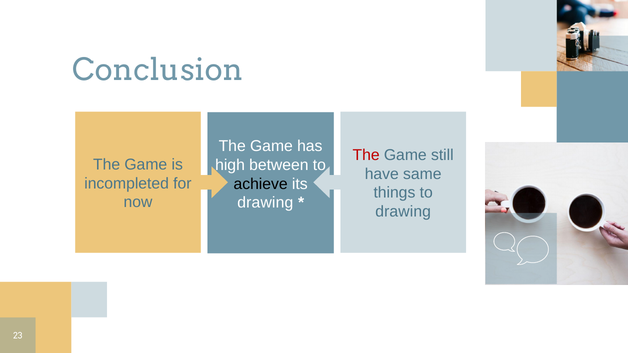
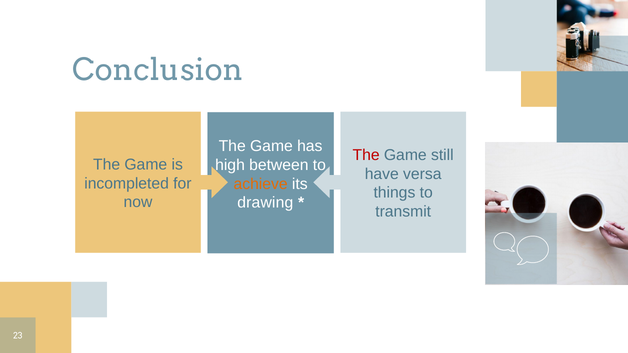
same: same -> versa (422, 174)
achieve colour: black -> orange (261, 184)
drawing: drawing -> transmit (403, 212)
